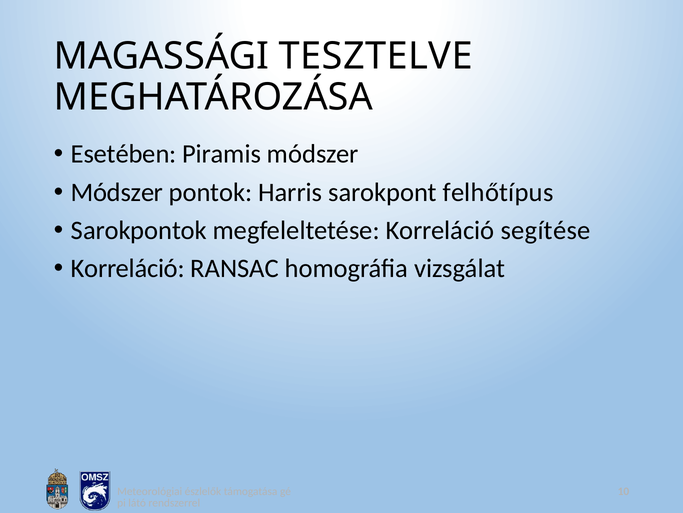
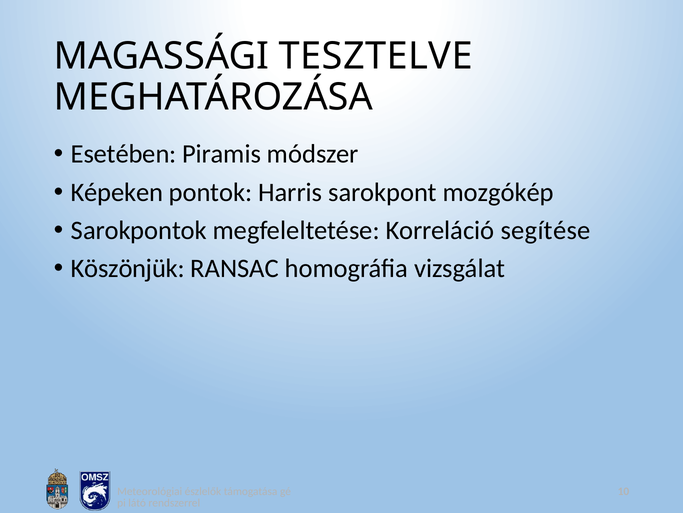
Módszer: Módszer -> Képeken (117, 192)
felhőtípus: felhőtípus -> mozgókép (498, 192)
Korreláció: Korreláció -> Köszönjük (128, 268)
